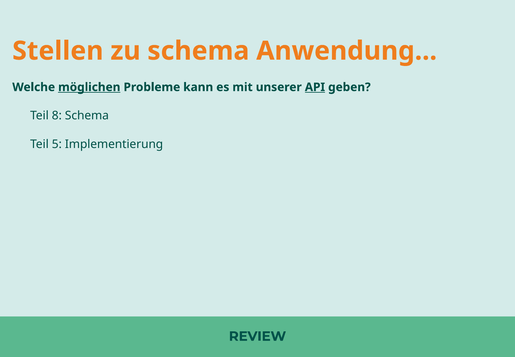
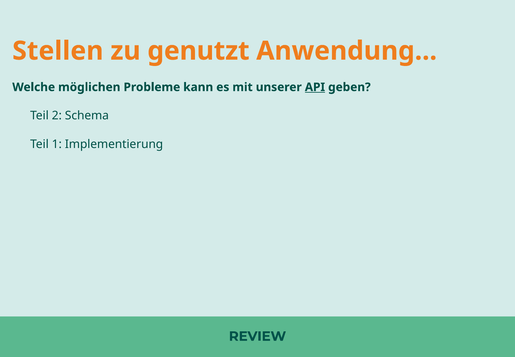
zu schema: schema -> genutzt (198, 51)
möglichen underline: present -> none (89, 87)
8: 8 -> 2 (57, 116)
5: 5 -> 1 (57, 144)
